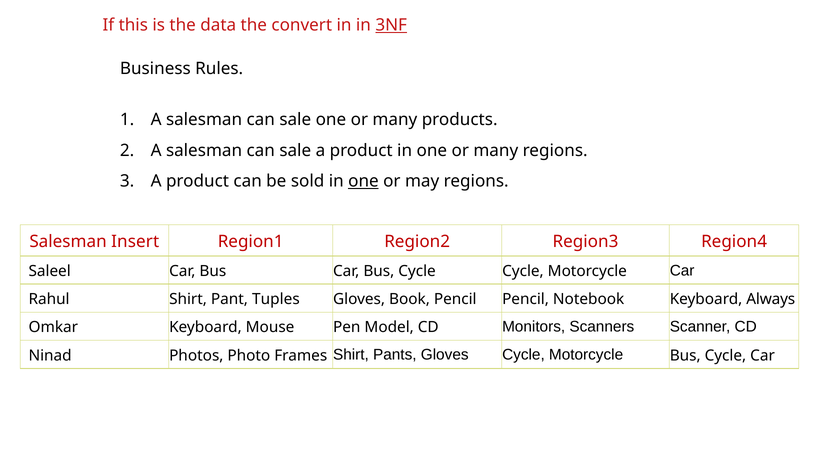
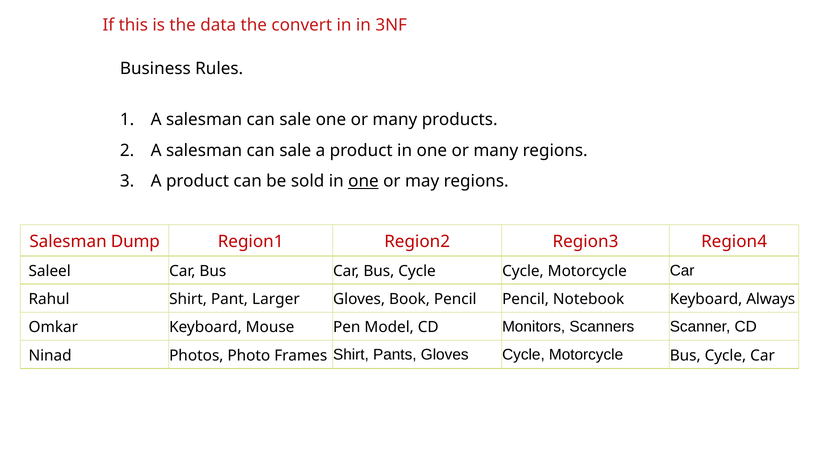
3NF underline: present -> none (391, 25)
Insert: Insert -> Dump (135, 242)
Tuples: Tuples -> Larger (276, 299)
